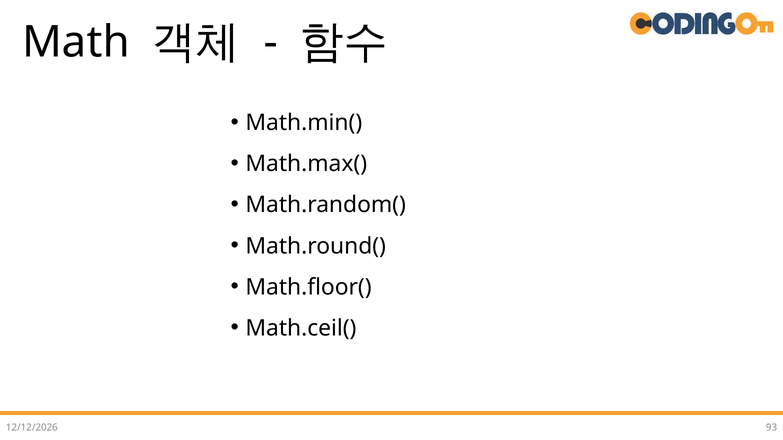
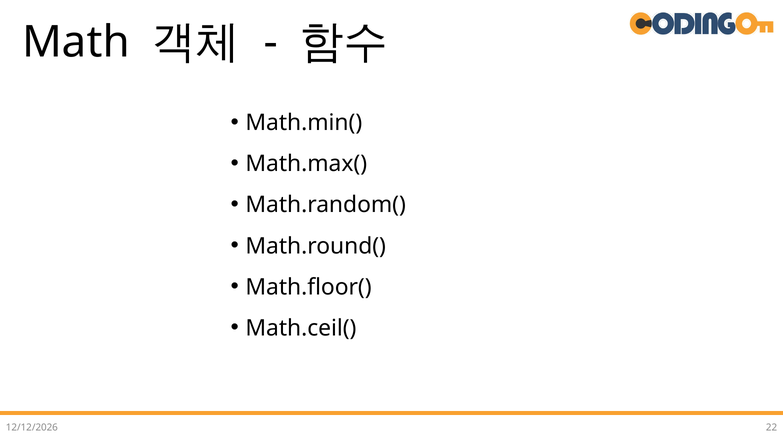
93: 93 -> 22 (772, 428)
